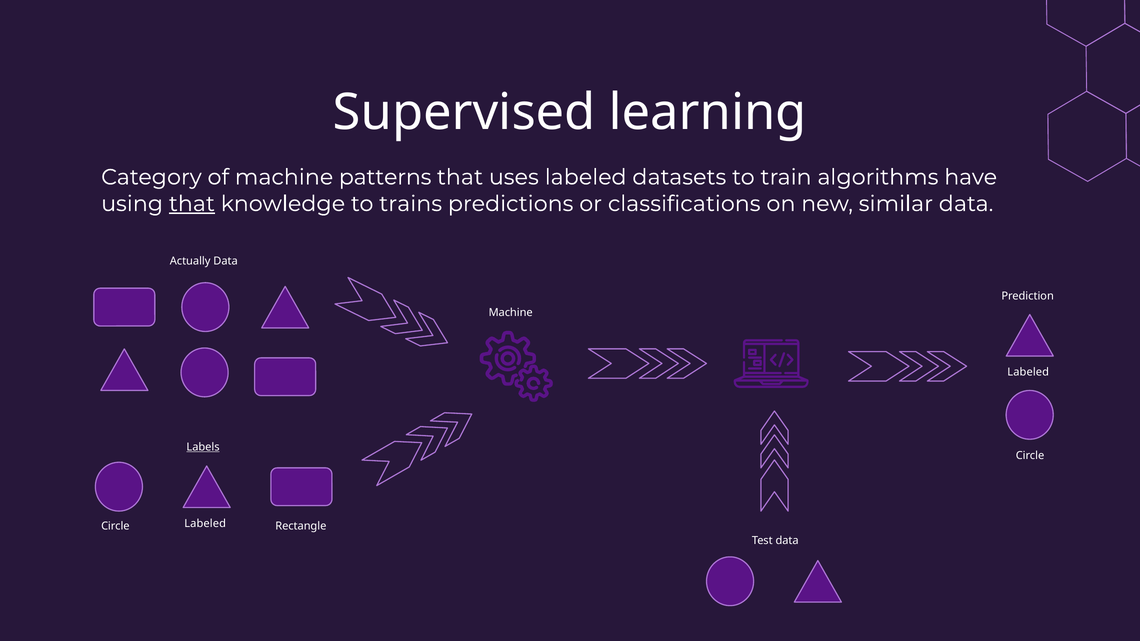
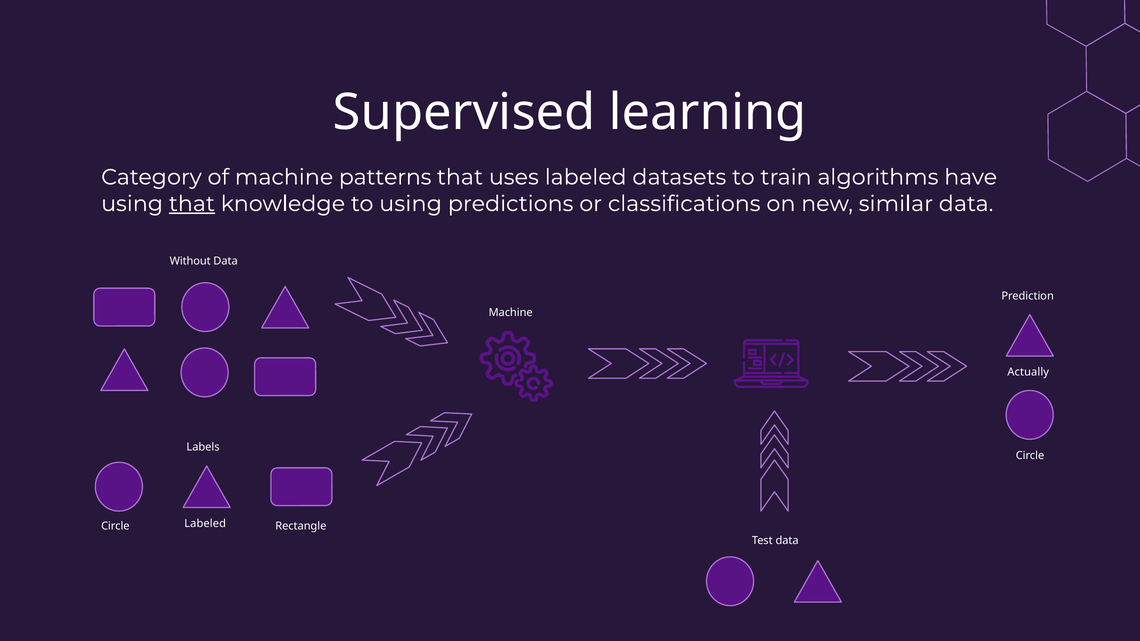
to trains: trains -> using (411, 204)
Actually: Actually -> Without (190, 261)
Labeled: Labeled -> Actually (1028, 372)
Labels underline: present -> none (203, 447)
